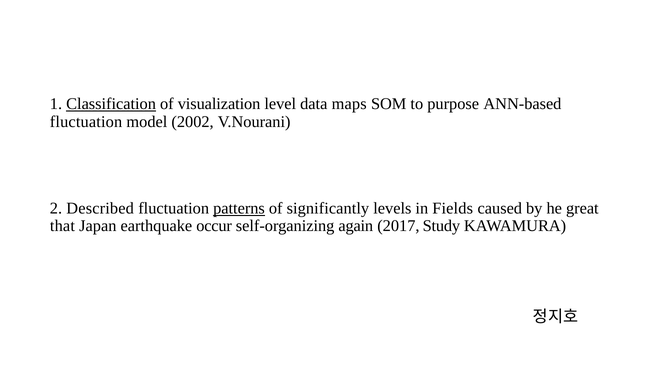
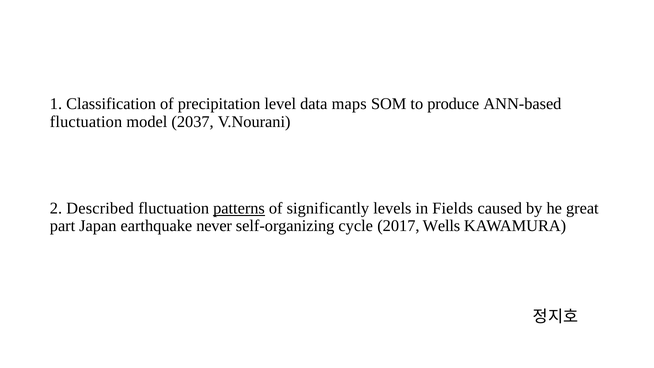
Classification underline: present -> none (111, 104)
visualization: visualization -> precipitation (219, 104)
purpose: purpose -> produce (453, 104)
2002: 2002 -> 2037 (193, 122)
that: that -> part (63, 226)
occur: occur -> never (214, 226)
again: again -> cycle (356, 226)
Study: Study -> Wells (441, 226)
